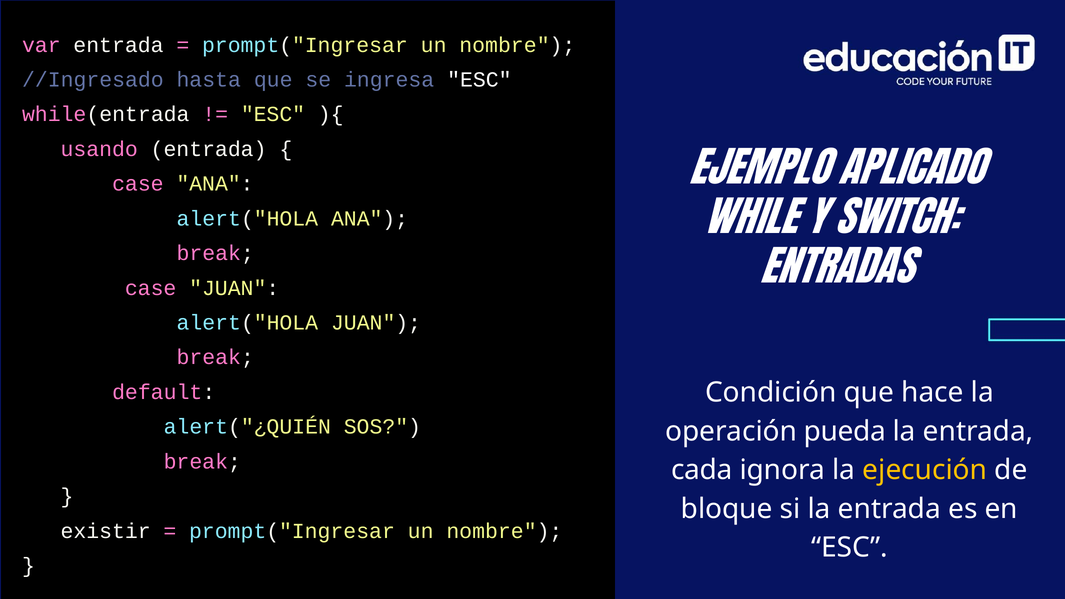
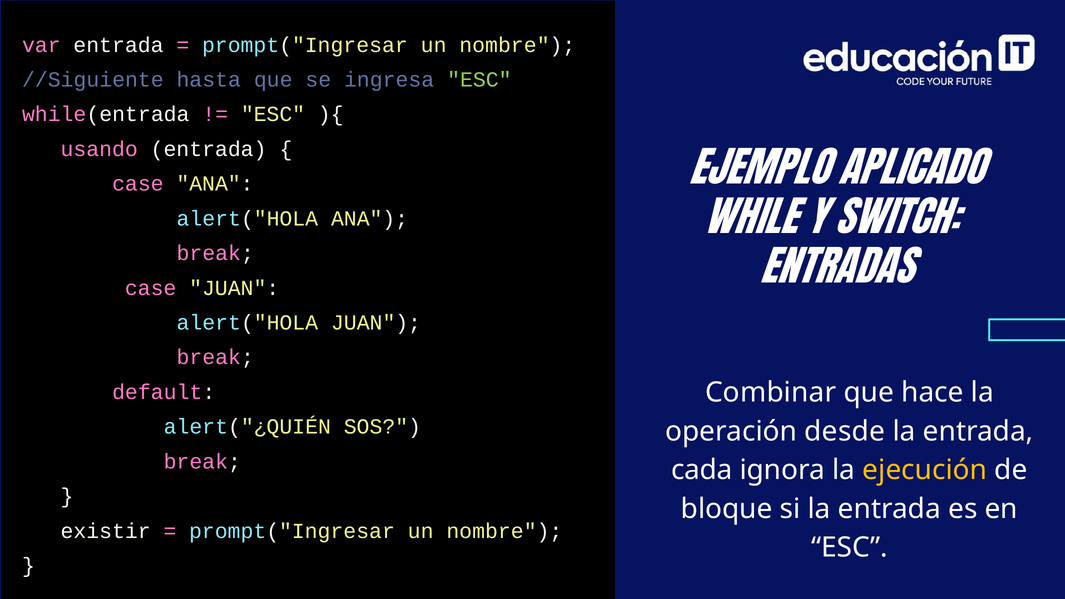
//Ingresado: //Ingresado -> //Siguiente (93, 80)
ESC colour: white -> light green (479, 80)
Condición: Condición -> Combinar (771, 393)
pueda: pueda -> desde (845, 431)
